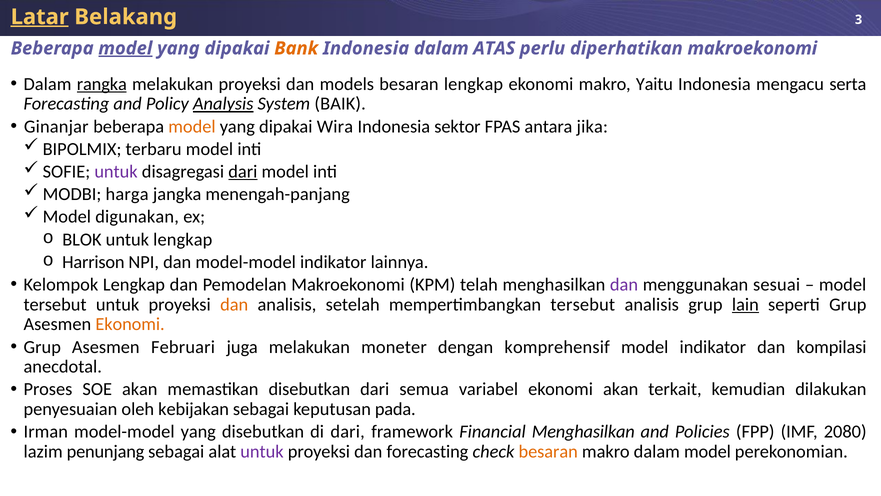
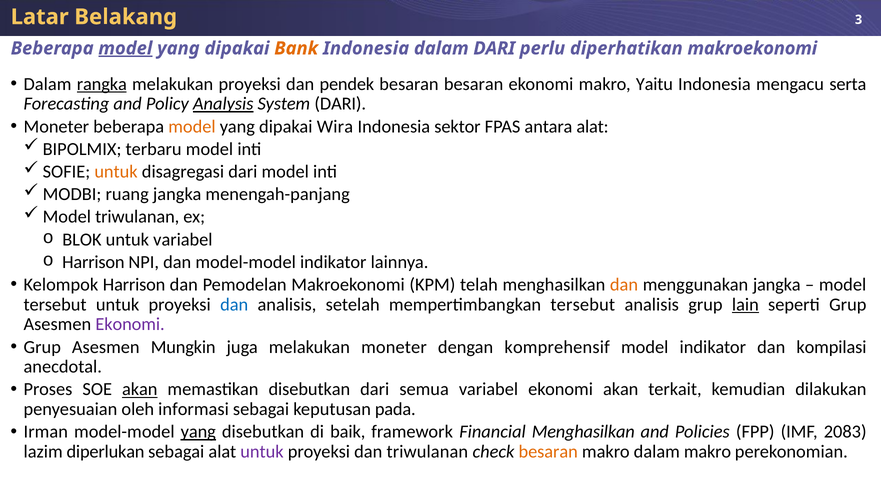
Latar underline: present -> none (40, 17)
dalam ATAS: ATAS -> DARI (494, 48)
models: models -> pendek (347, 84)
besaran lengkap: lengkap -> besaran (474, 84)
System BAIK: BAIK -> DARI (340, 104)
Ginanjar: Ginanjar -> Moneter (56, 126)
antara jika: jika -> alat (592, 126)
untuk colour: purple -> orange (116, 172)
dari underline: present -> none (243, 172)
harga: harga -> ruang (127, 194)
Model digunakan: digunakan -> triwulanan (137, 217)
untuk lengkap: lengkap -> variabel (183, 239)
Kelompok Lengkap: Lengkap -> Harrison (134, 284)
dan colour: purple -> orange (624, 284)
menggunakan sesuai: sesuai -> jangka (777, 284)
dan colour: orange -> blue (234, 304)
Ekonomi colour: orange -> purple (130, 324)
Februari: Februari -> Mungkin (183, 347)
akan underline: none -> present (140, 389)
kebijakan: kebijakan -> informasi (194, 409)
yang underline: none -> present (198, 431)
di dari: dari -> baik (348, 431)
2080: 2080 -> 2083 (845, 431)
penunjang: penunjang -> diperlukan (106, 451)
dan forecasting: forecasting -> triwulanan (427, 451)
dalam model: model -> makro (707, 451)
